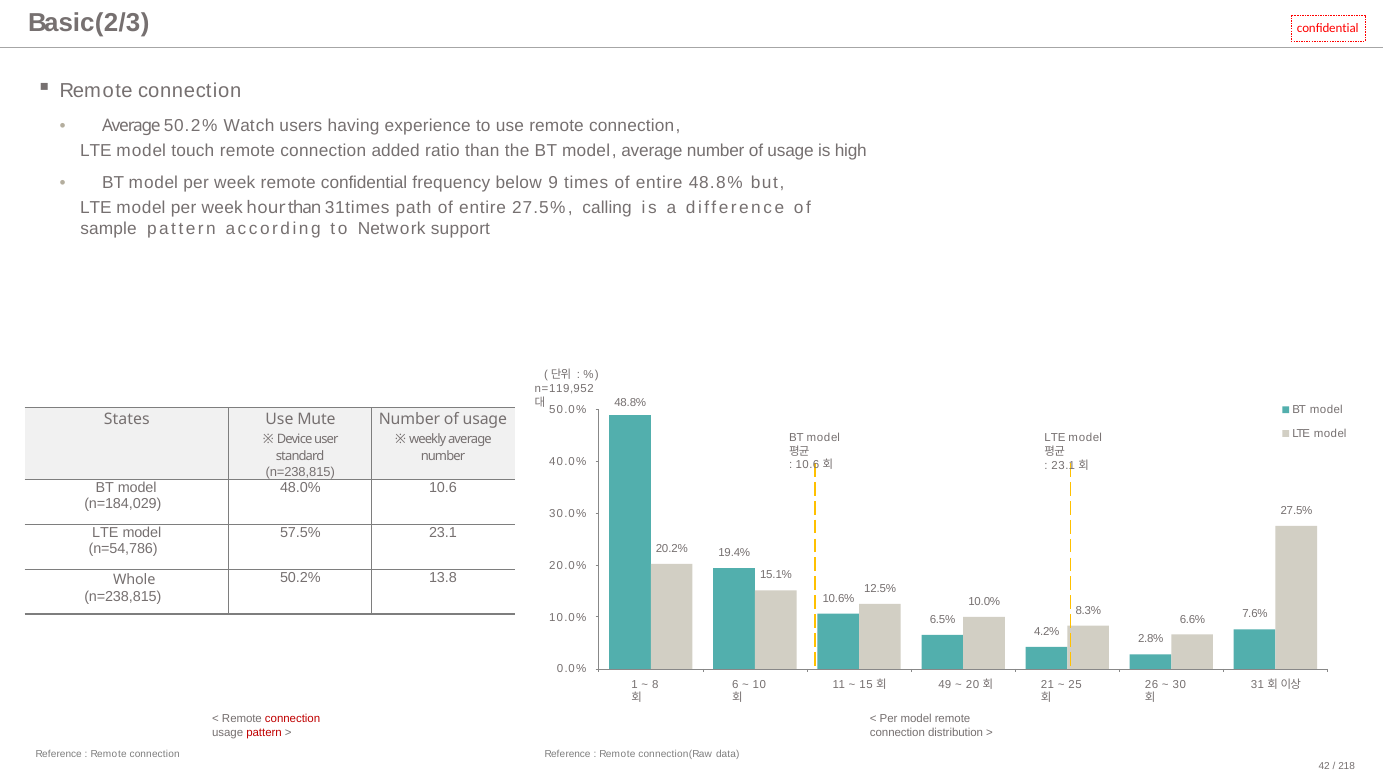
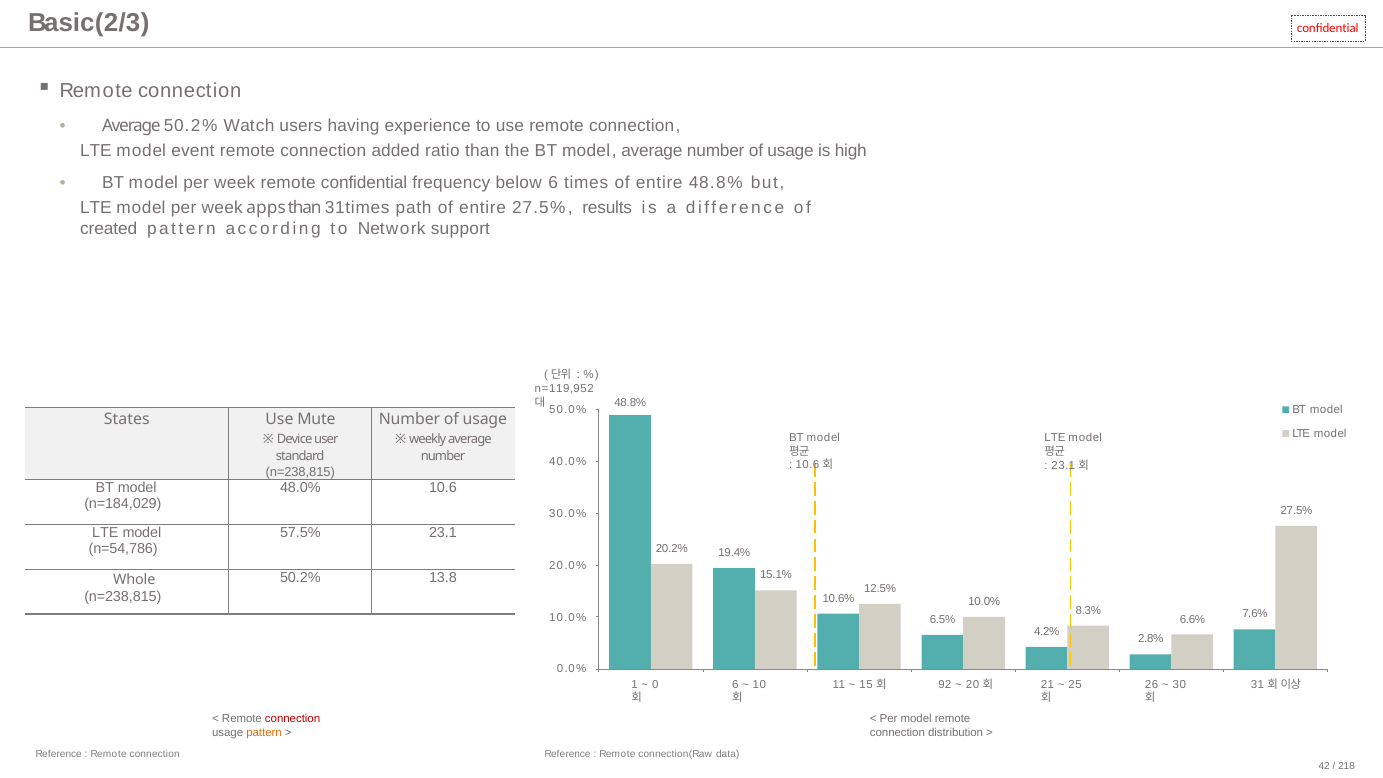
touch: touch -> event (193, 151)
below 9: 9 -> 6 (553, 183)
hour: hour -> apps (266, 208)
calling: calling -> results (607, 208)
sample: sample -> created (109, 228)
8: 8 -> 0 (655, 684)
49: 49 -> 92 (945, 684)
pattern colour: red -> orange (264, 732)
